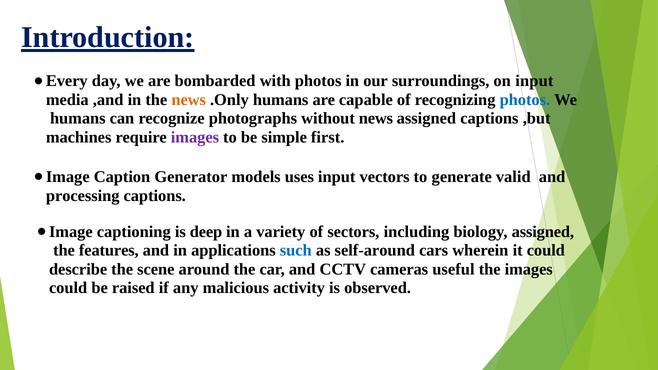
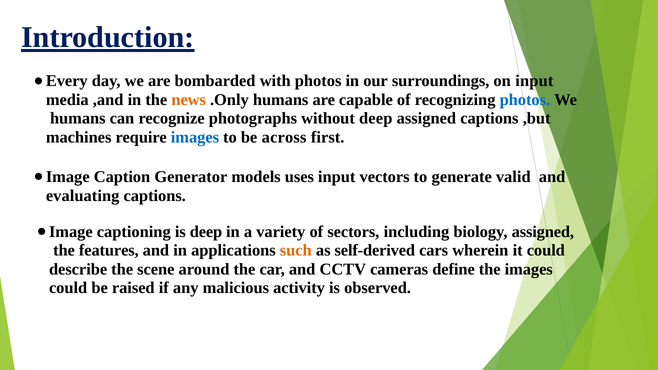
without news: news -> deep (376, 118)
images colour: purple -> blue (195, 137)
simple: simple -> across (284, 137)
processing: processing -> evaluating (83, 196)
such colour: blue -> orange (296, 250)
self-around: self-around -> self-derived (375, 250)
useful: useful -> define (454, 269)
